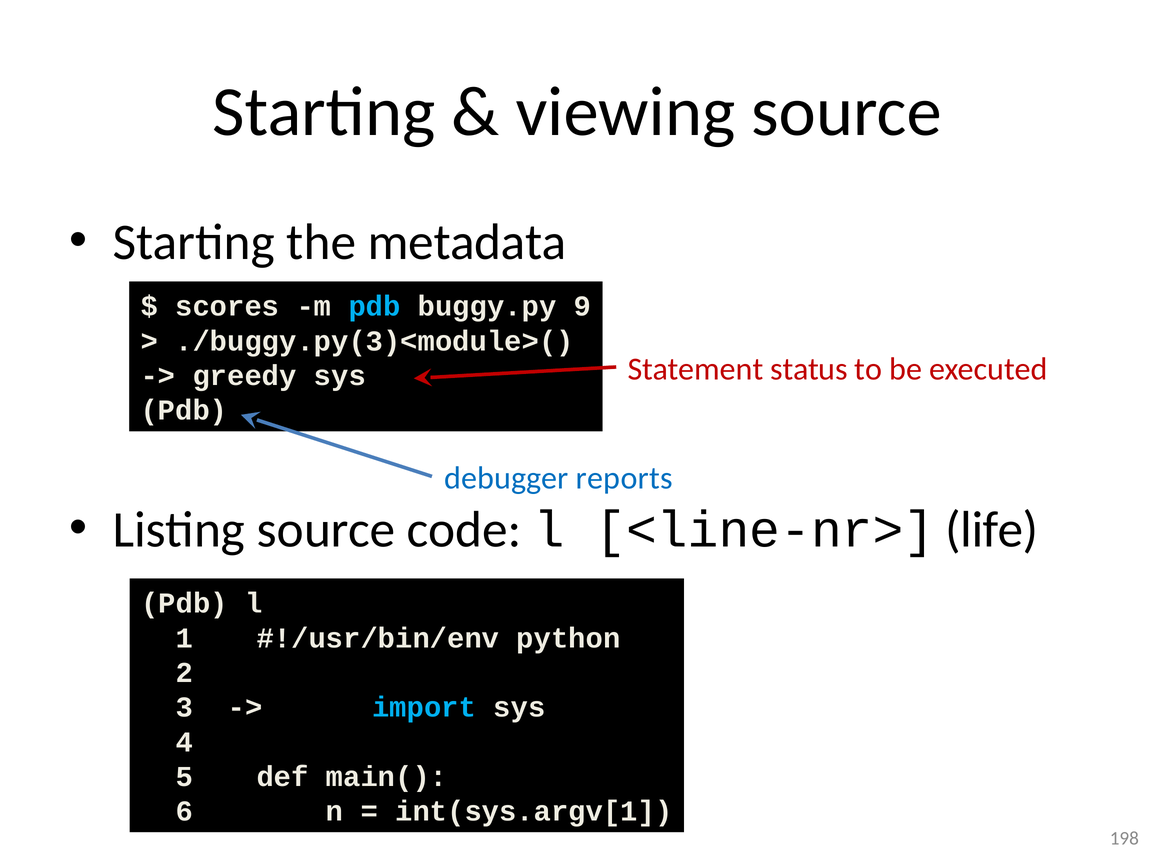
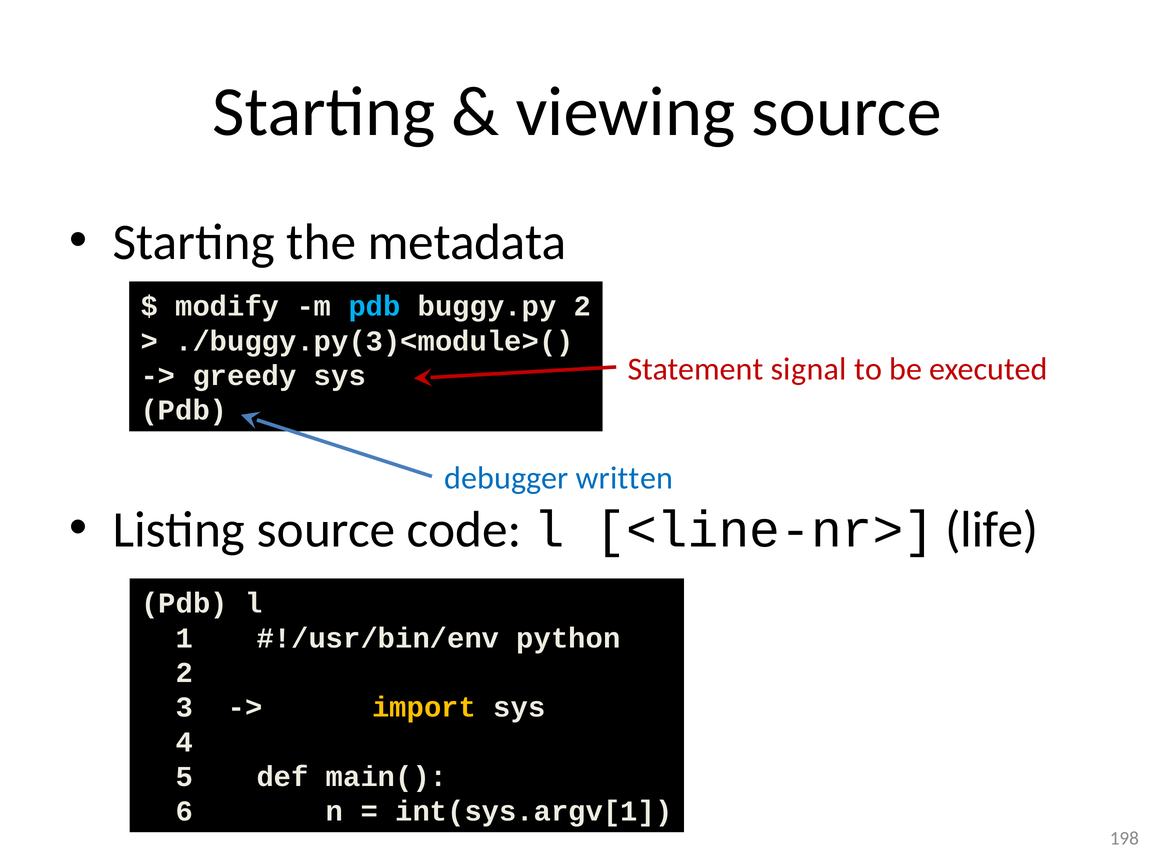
scores: scores -> modify (227, 307)
buggy.py 9: 9 -> 2 (582, 307)
status: status -> signal (809, 369)
reports: reports -> written (624, 479)
import colour: light blue -> yellow (424, 708)
